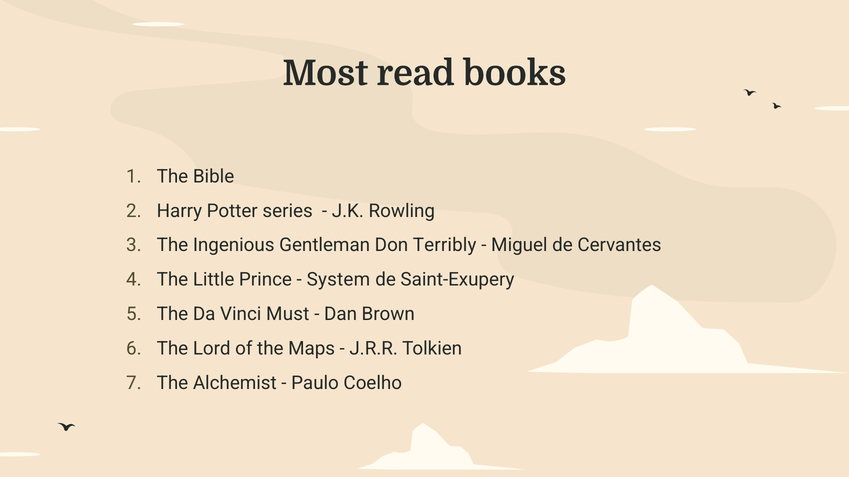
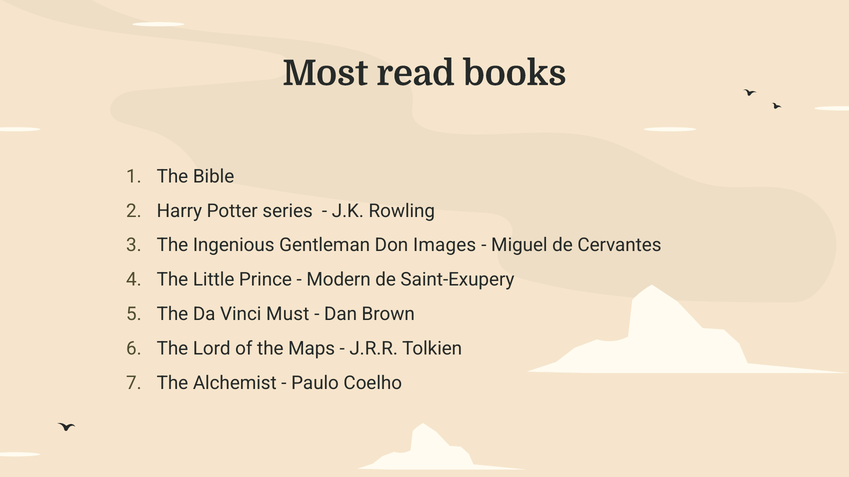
Terribly: Terribly -> Images (445, 246)
System: System -> Modern (339, 280)
